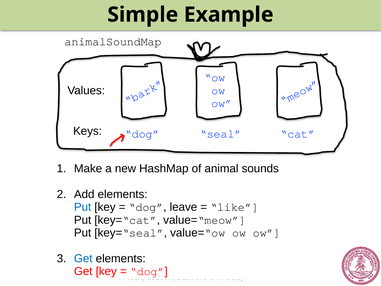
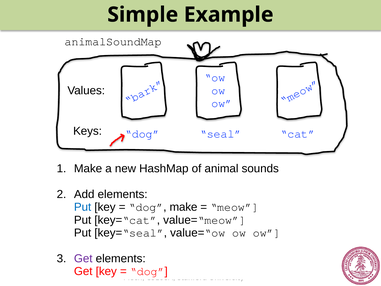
dog leave: leave -> make (183, 207)
like: like -> meow (235, 207)
Get colour: blue -> purple (83, 258)
